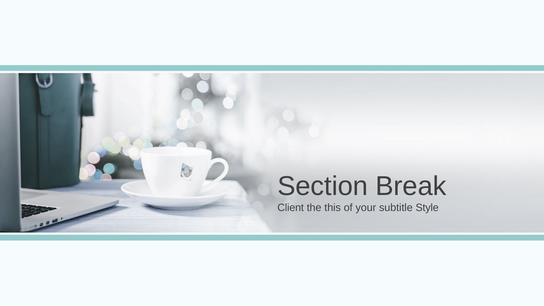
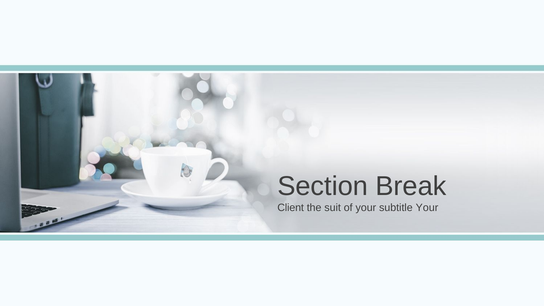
this: this -> suit (333, 208)
subtitle Style: Style -> Your (427, 208)
